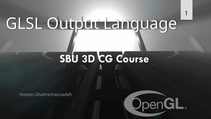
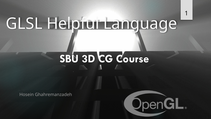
Output: Output -> Helpful (73, 24)
